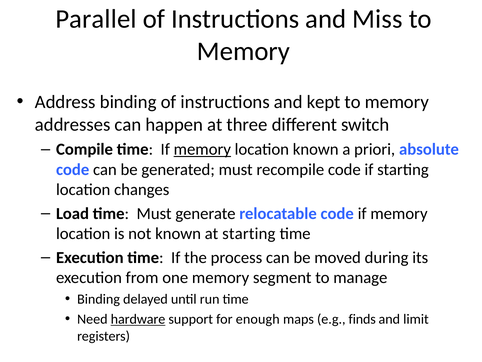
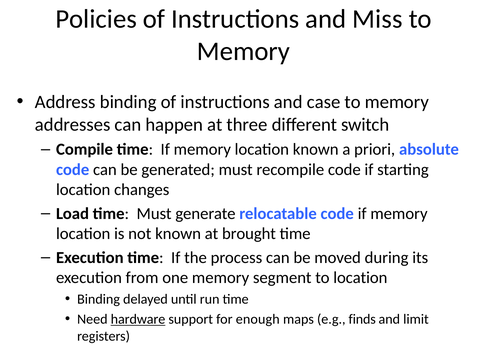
Parallel: Parallel -> Policies (96, 19)
kept: kept -> case (324, 102)
memory underline: present -> none (202, 149)
at starting: starting -> brought (249, 233)
to manage: manage -> location (360, 277)
